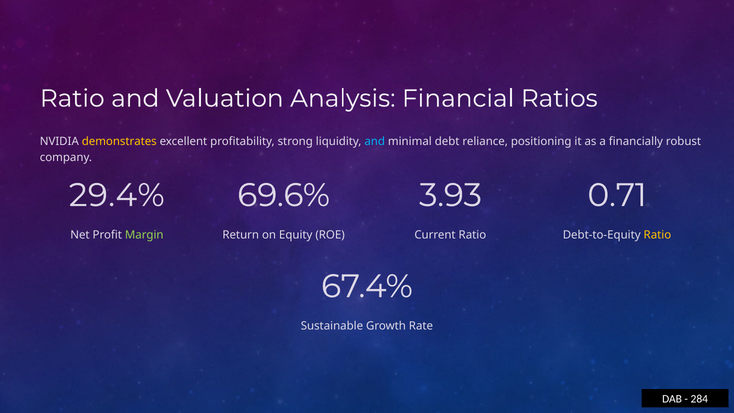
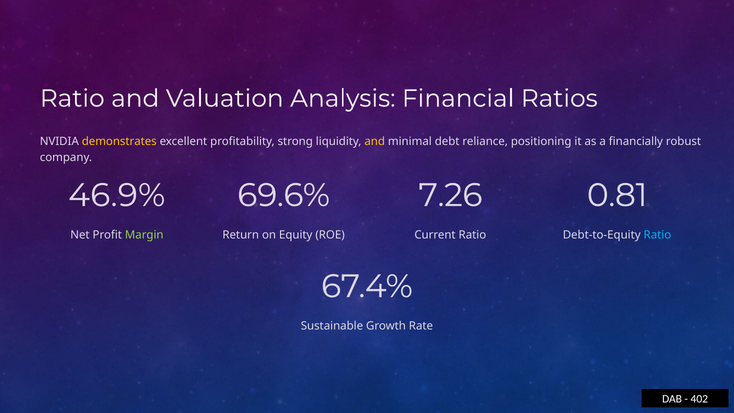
and colour: light blue -> yellow (375, 142)
29.4%: 29.4% -> 46.9% (117, 195)
3.93: 3.93 -> 7.26 (451, 195)
0.71: 0.71 -> 0.81 (617, 195)
Ratio colour: yellow -> light blue (657, 235)
284: 284 -> 402 (699, 399)
